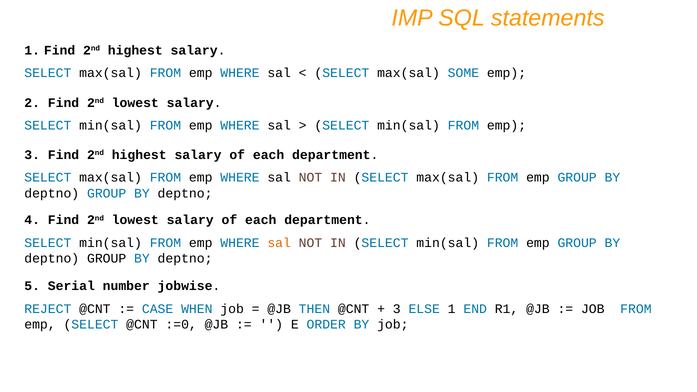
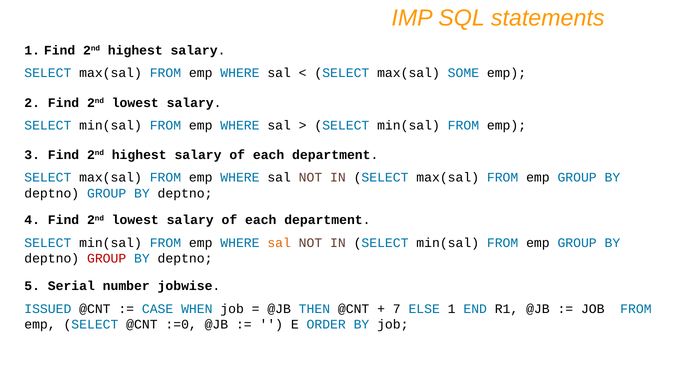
GROUP colour: black -> red (107, 259)
REJECT: REJECT -> ISSUED (48, 309)
3: 3 -> 7 (397, 309)
